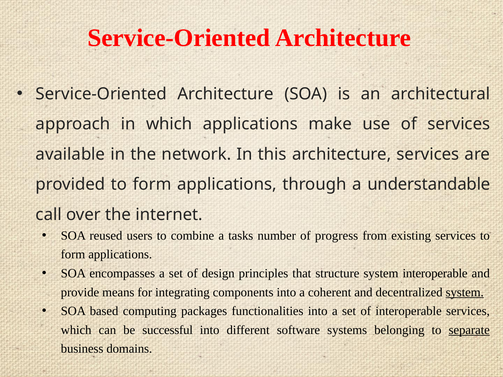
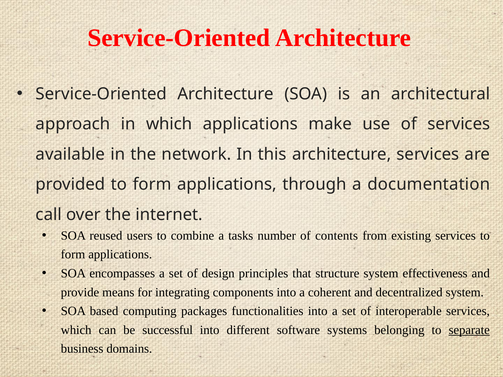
understandable: understandable -> documentation (429, 185)
progress: progress -> contents (337, 236)
system interoperable: interoperable -> effectiveness (435, 274)
system underline: present -> none (465, 292)
